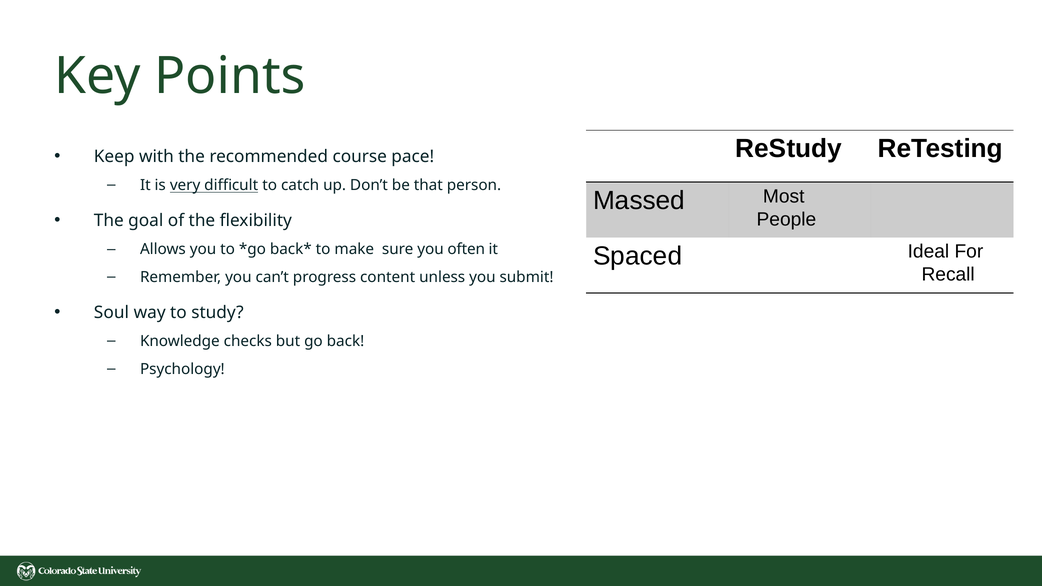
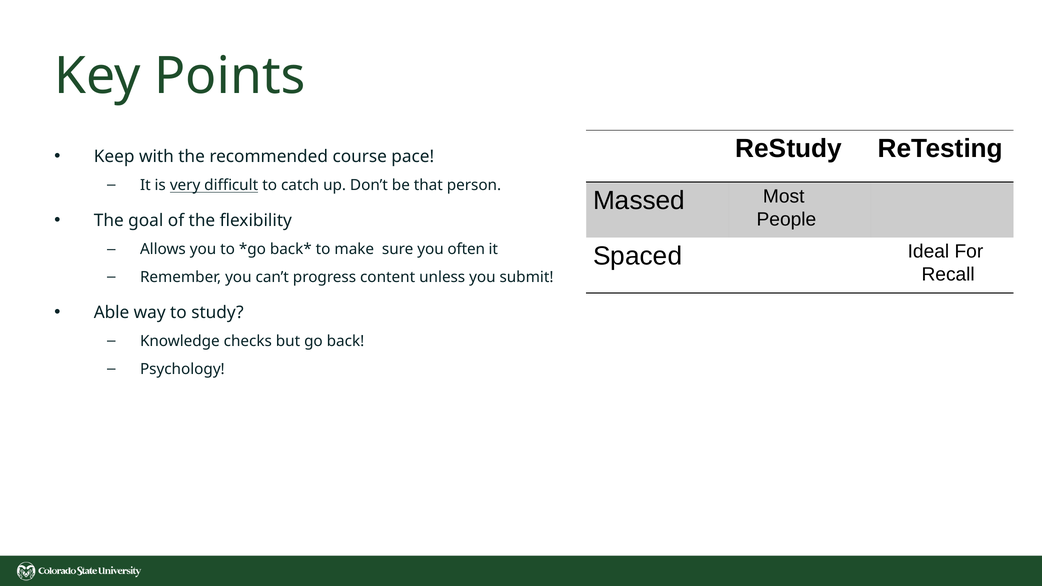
Soul: Soul -> Able (112, 313)
